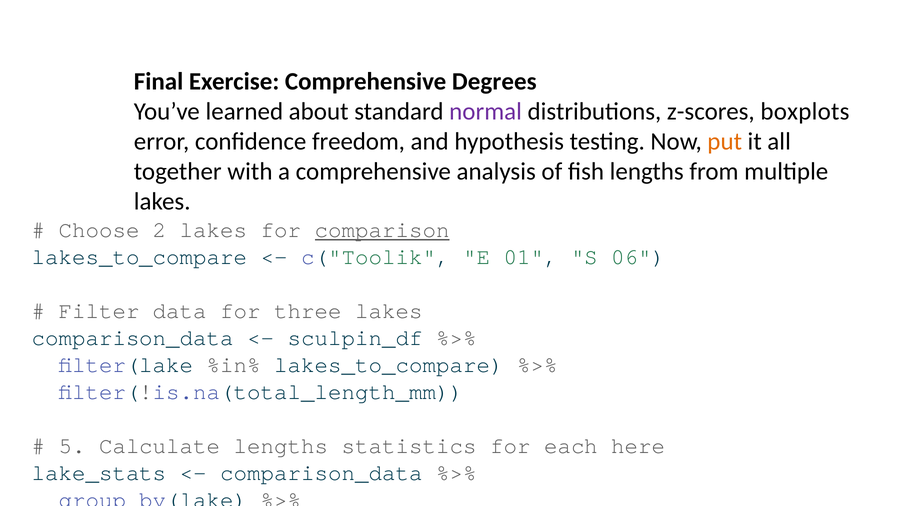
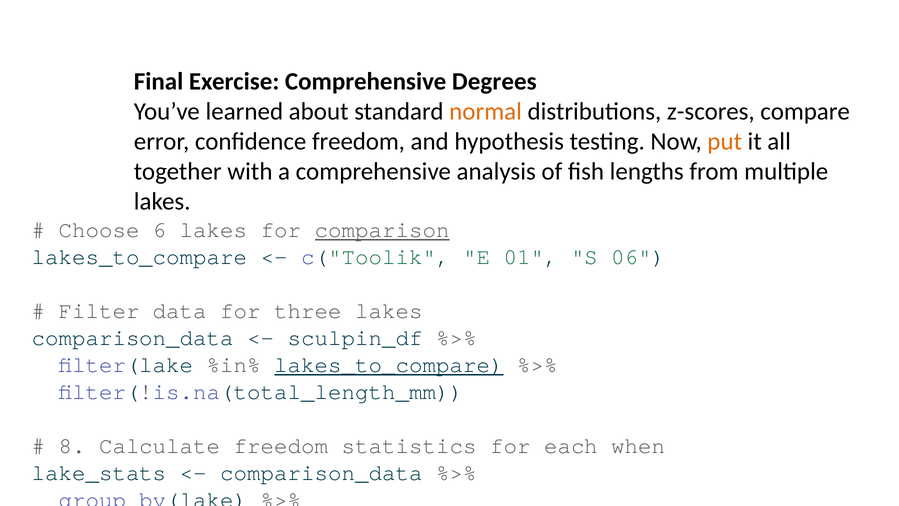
normal colour: purple -> orange (486, 112)
z-scores boxplots: boxplots -> compare (805, 112)
Choose 2: 2 -> 6 (160, 230)
lakes_to_compare underline: none -> present (389, 365)
5: 5 -> 8 (72, 446)
Calculate lengths: lengths -> freedom (281, 446)
here: here -> when (638, 446)
